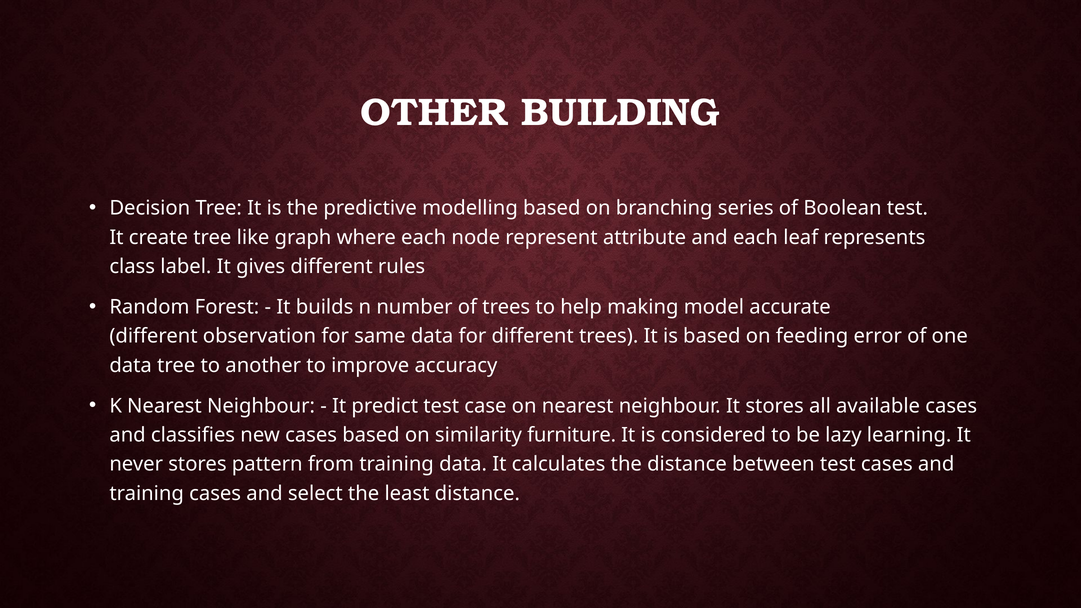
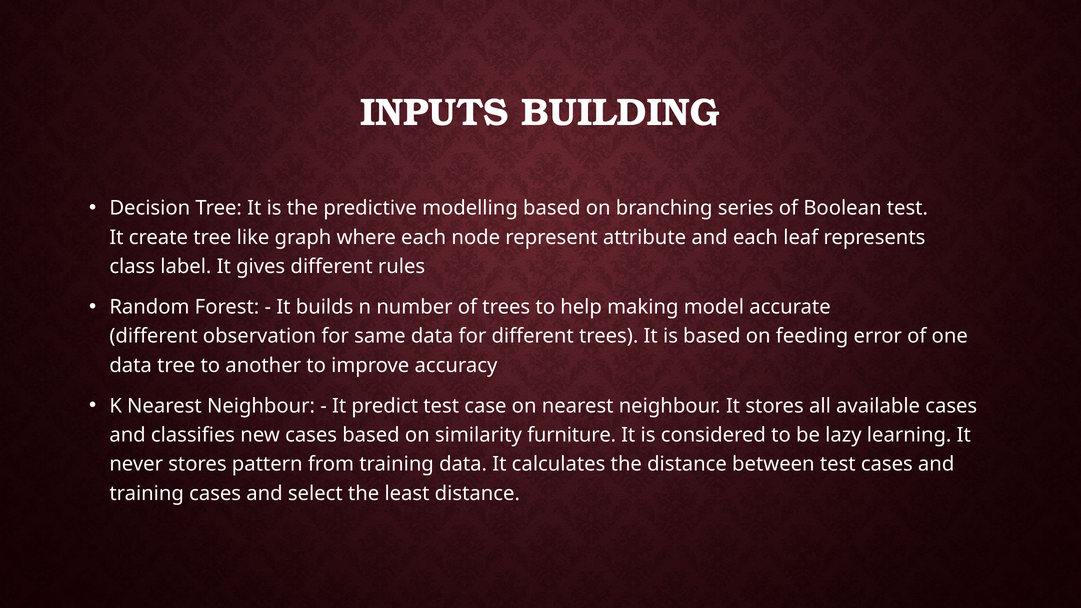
OTHER: OTHER -> INPUTS (434, 113)
